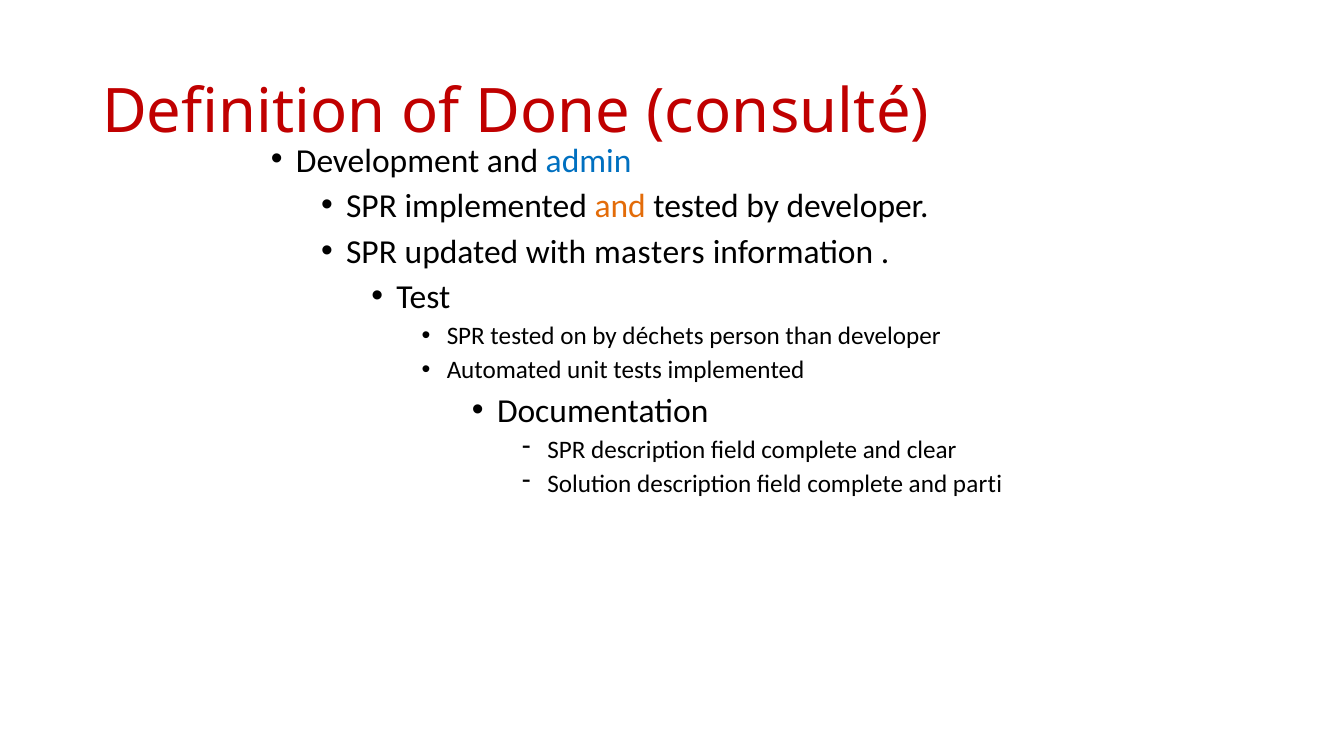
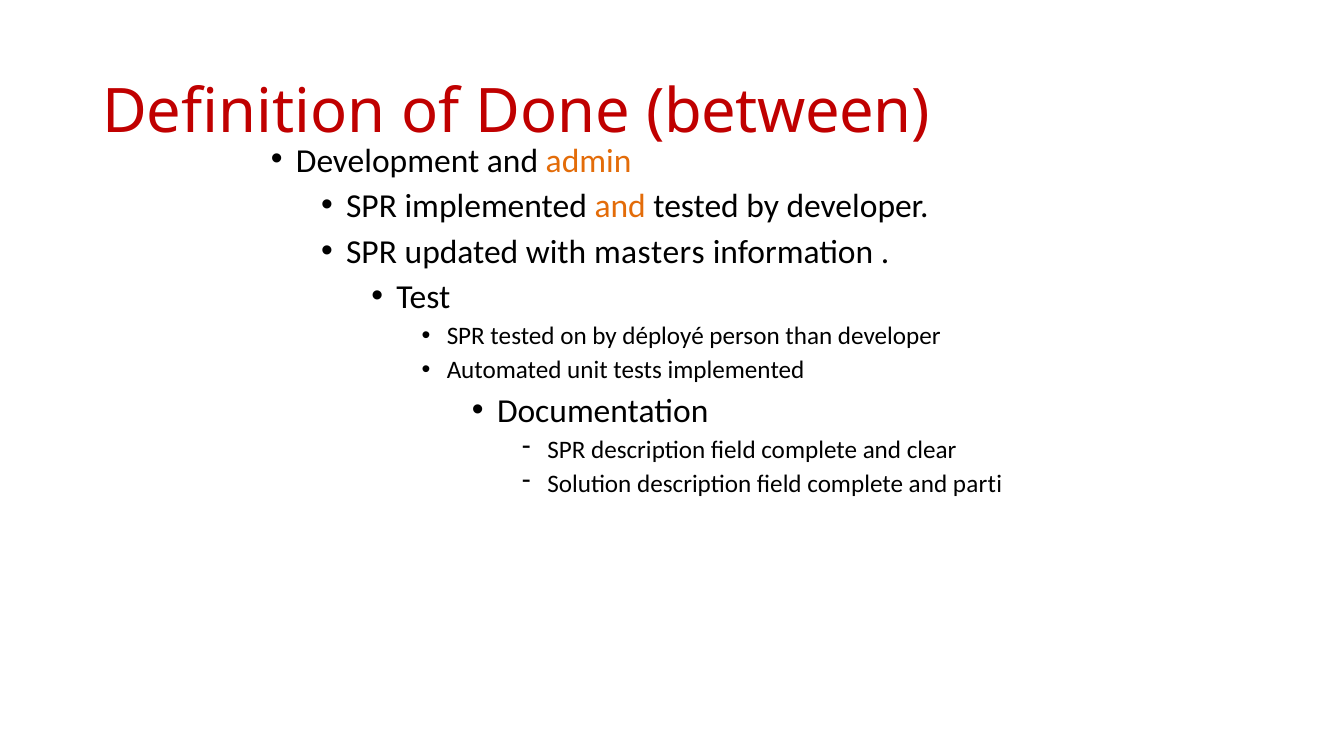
consulté: consulté -> between (788, 113)
admin colour: blue -> orange (589, 161)
déchets: déchets -> déployé (663, 336)
